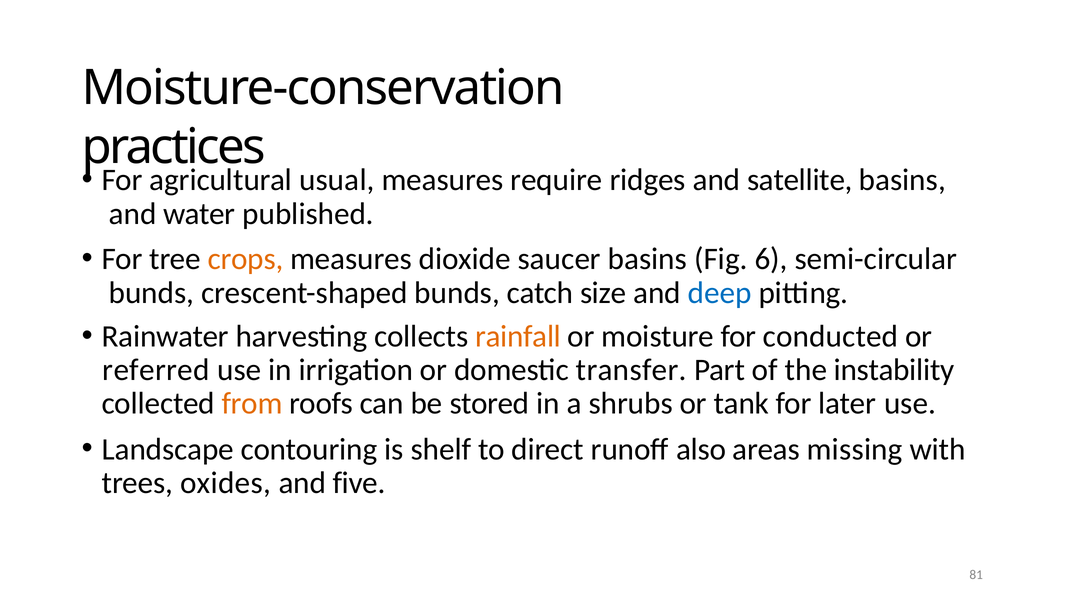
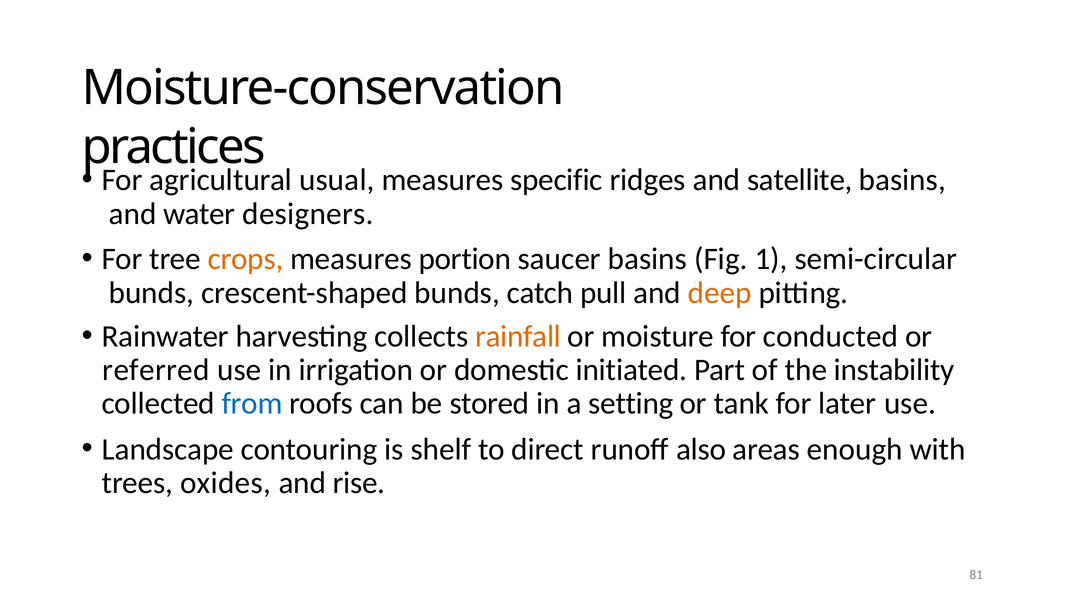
require: require -> specific (556, 180)
published: published -> designers (308, 214)
dioxide: dioxide -> portion (465, 259)
6: 6 -> 1 (771, 259)
size: size -> pull (603, 292)
deep colour: blue -> orange (720, 292)
transfer: transfer -> initiated (632, 370)
from colour: orange -> blue (252, 403)
shrubs: shrubs -> setting (631, 403)
missing: missing -> enough (855, 449)
five: five -> rise (359, 483)
